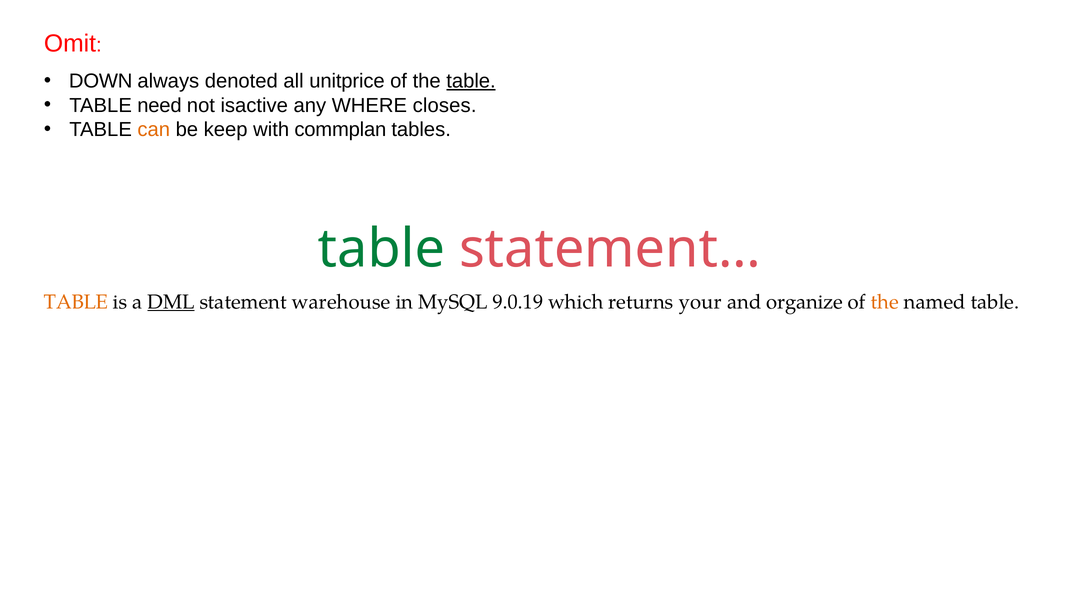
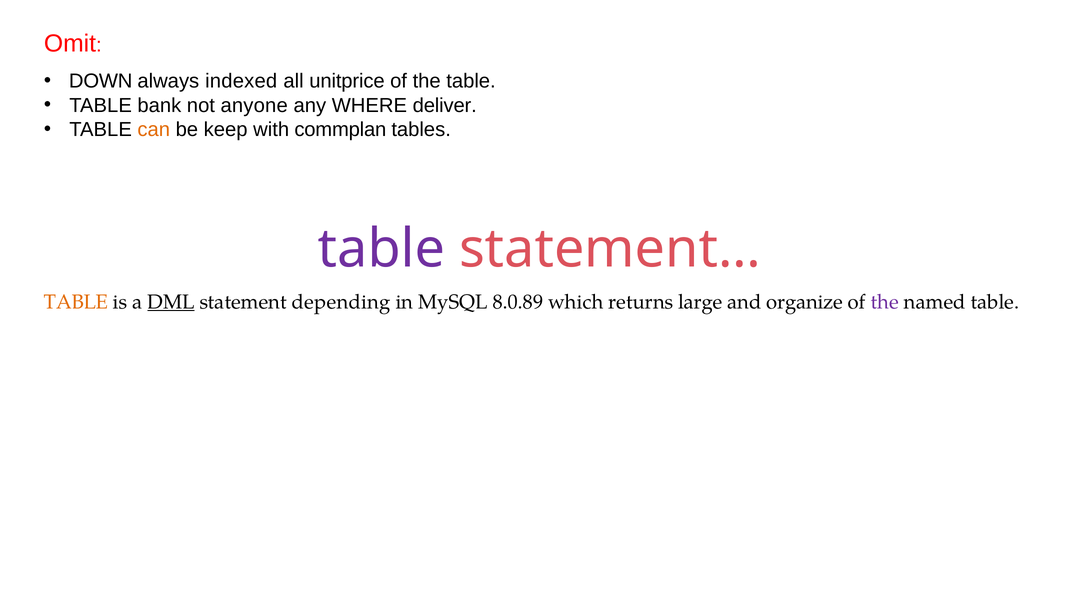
denoted: denoted -> indexed (241, 81)
table underline: present -> none (471, 81)
need: need -> bank (159, 105)
isactive: isactive -> anyone (254, 105)
closes: closes -> deliver (445, 105)
table colour: green -> purple (382, 249)
warehouse: warehouse -> depending (341, 302)
9.0.19: 9.0.19 -> 8.0.89 (518, 302)
your: your -> large (700, 302)
the colour: orange -> purple (885, 302)
